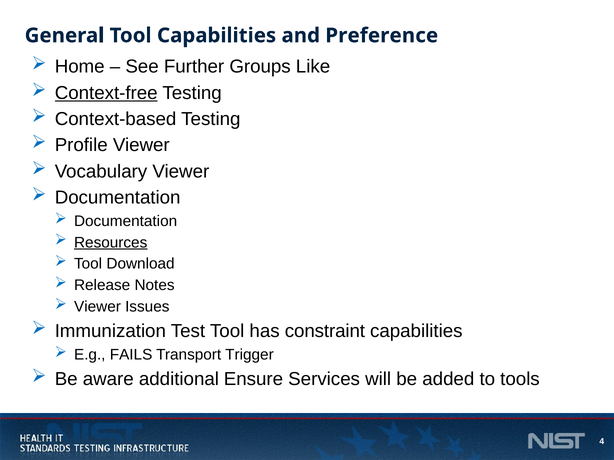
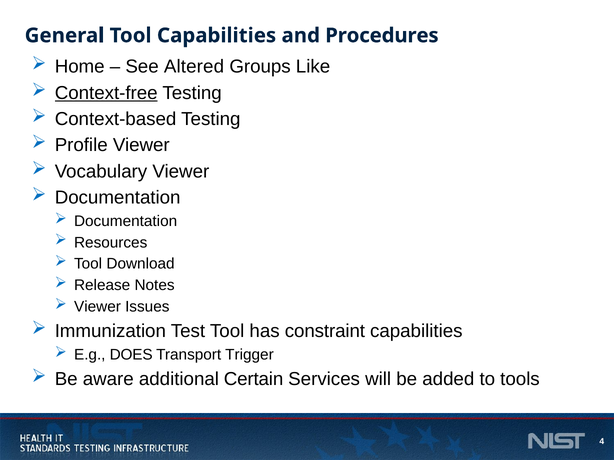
Preference: Preference -> Procedures (382, 36)
Further: Further -> Altered (194, 67)
Resources underline: present -> none (111, 243)
FAILS: FAILS -> DOES (131, 355)
Ensure: Ensure -> Certain (254, 379)
